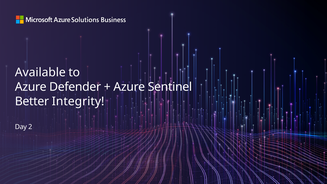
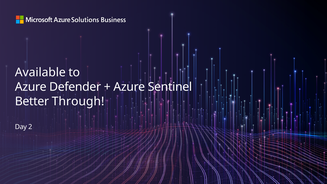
Integrity: Integrity -> Through (78, 101)
